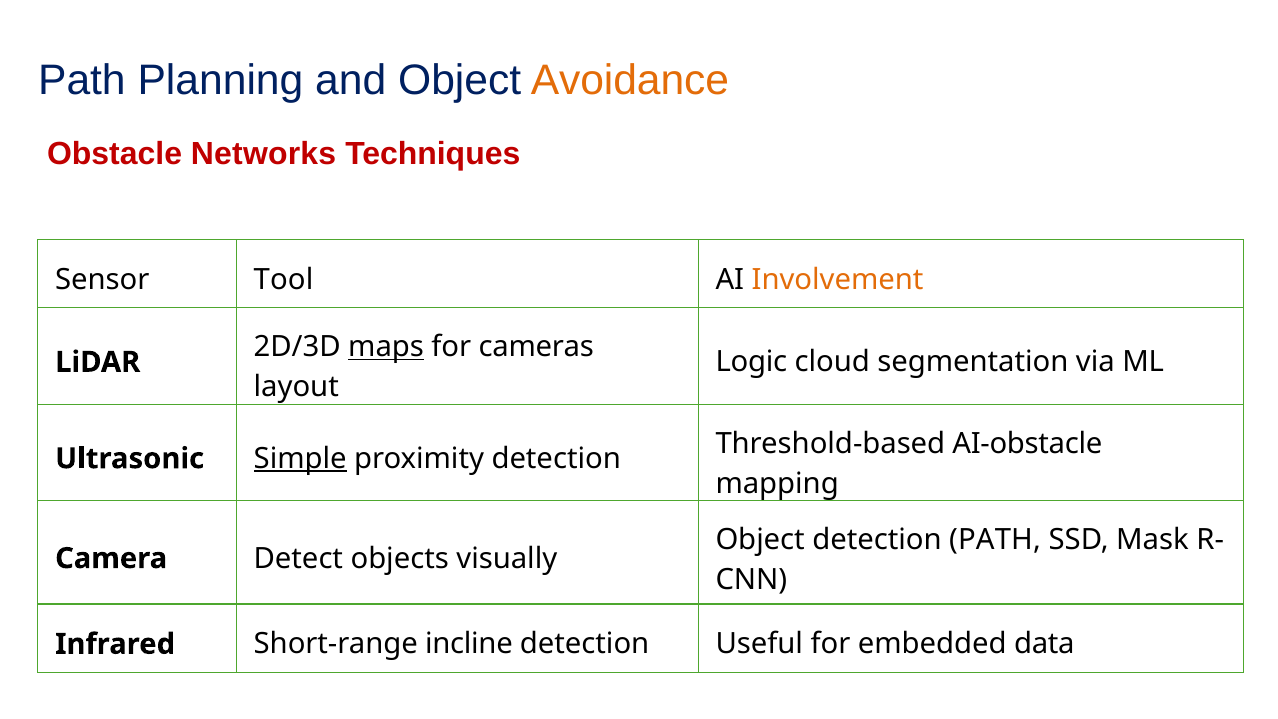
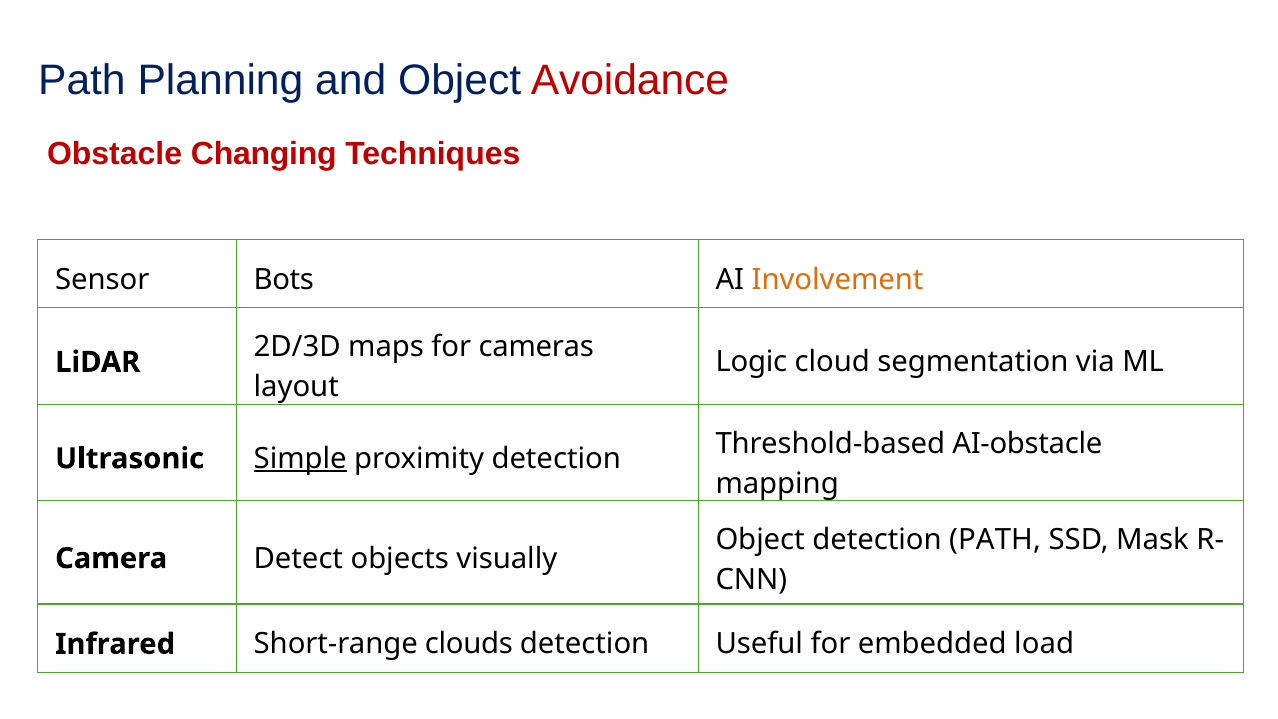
Avoidance colour: orange -> red (630, 81)
Networks: Networks -> Changing (264, 154)
Tool: Tool -> Bots (284, 280)
maps underline: present -> none (386, 347)
incline: incline -> clouds (469, 644)
data: data -> load (1044, 644)
